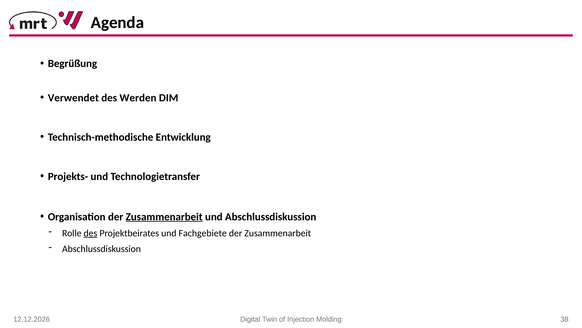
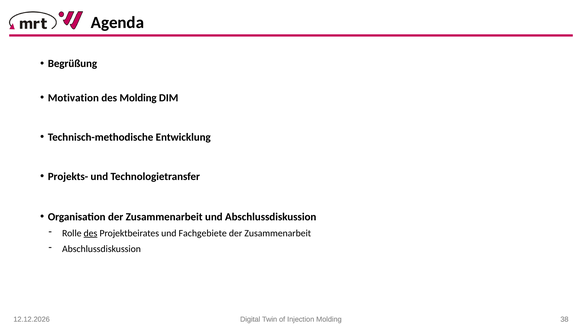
Verwendet: Verwendet -> Motivation (73, 98)
des Werden: Werden -> Molding (138, 98)
Zusammenarbeit underline: present -> none (164, 216)
